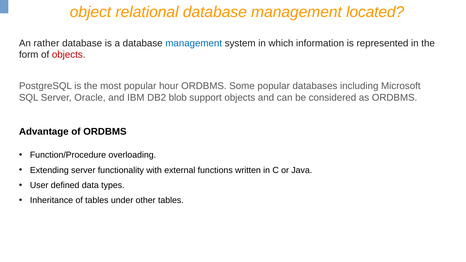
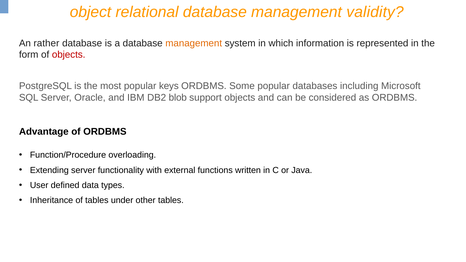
located: located -> validity (375, 12)
management colour: blue -> orange (194, 43)
hour: hour -> keys (169, 86)
